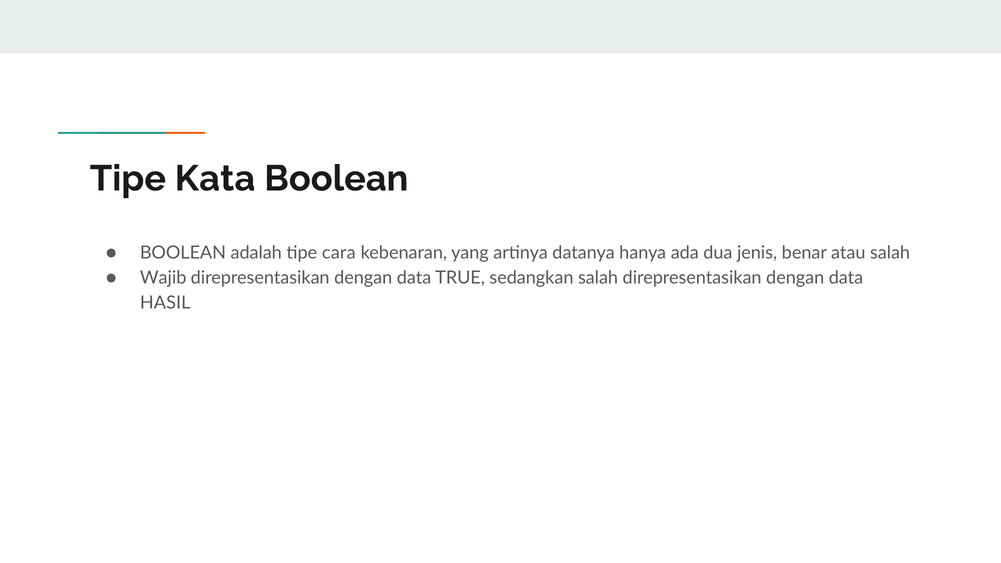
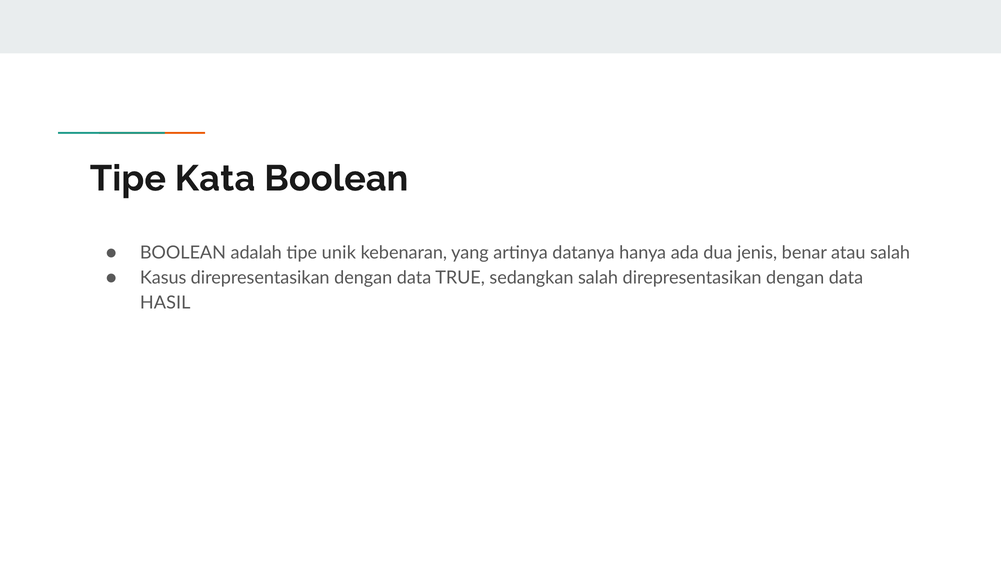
cara: cara -> unik (339, 253)
Wajib: Wajib -> Kasus (163, 278)
